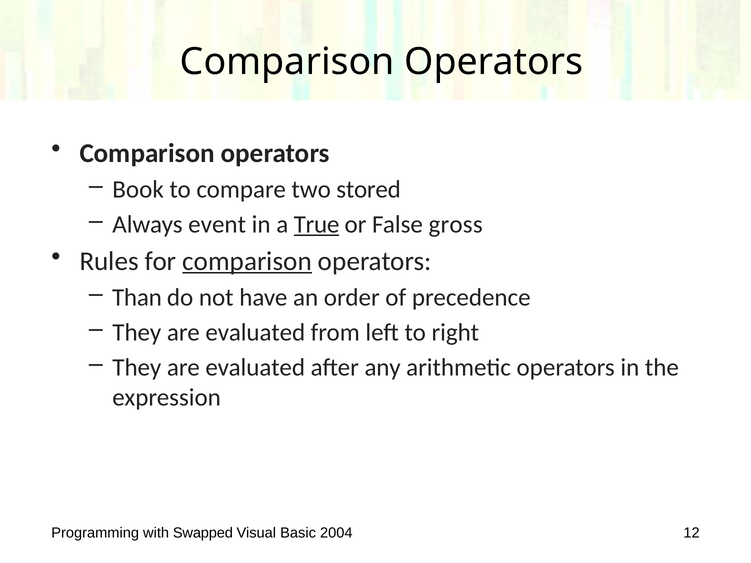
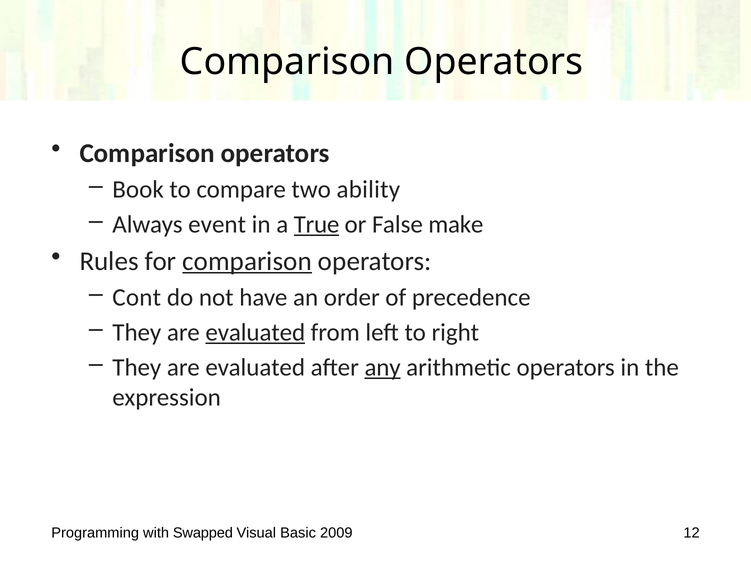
stored: stored -> ability (368, 189)
gross: gross -> make (456, 225)
Than: Than -> Cont (137, 297)
evaluated underline: none -> present (255, 333)
any underline: none -> present (383, 368)
2004: 2004 -> 2009 (336, 533)
